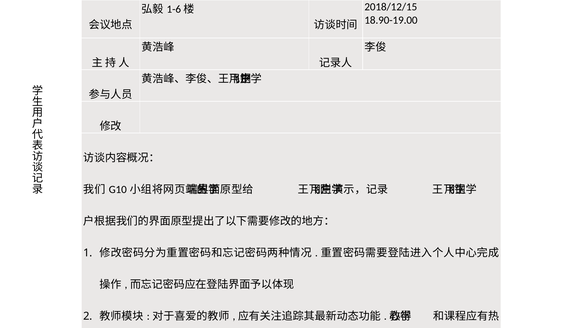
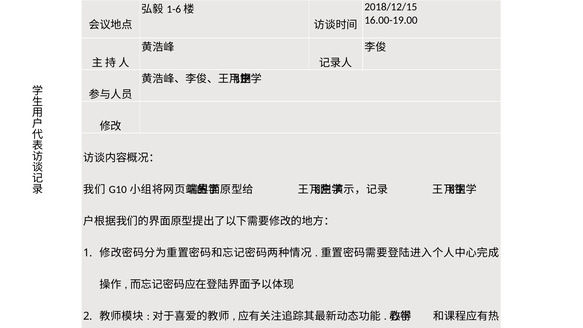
18.90-19.00: 18.90-19.00 -> 16.00-19.00 (391, 20)
